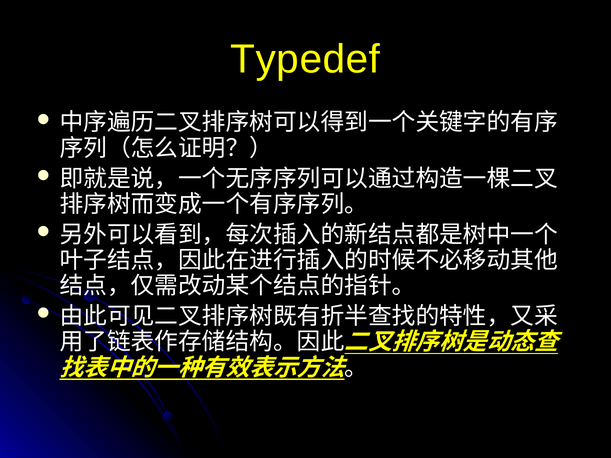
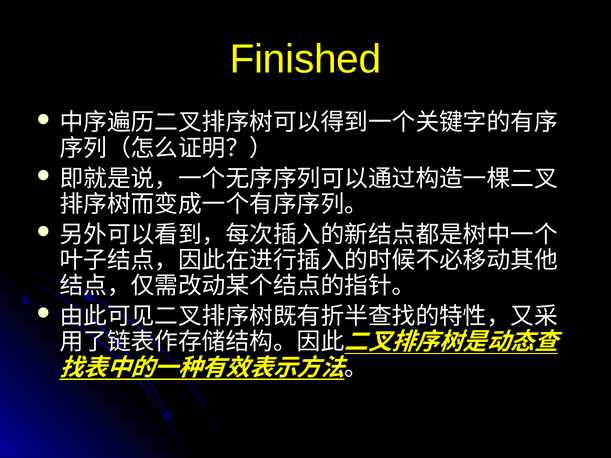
Typedef: Typedef -> Finished (306, 59)
